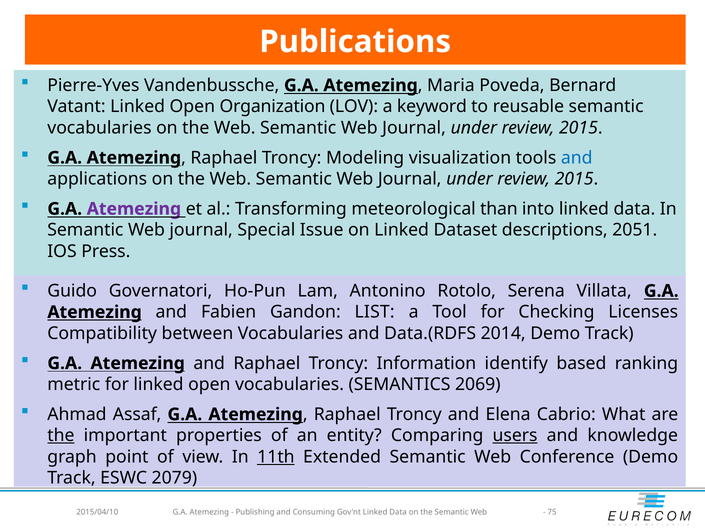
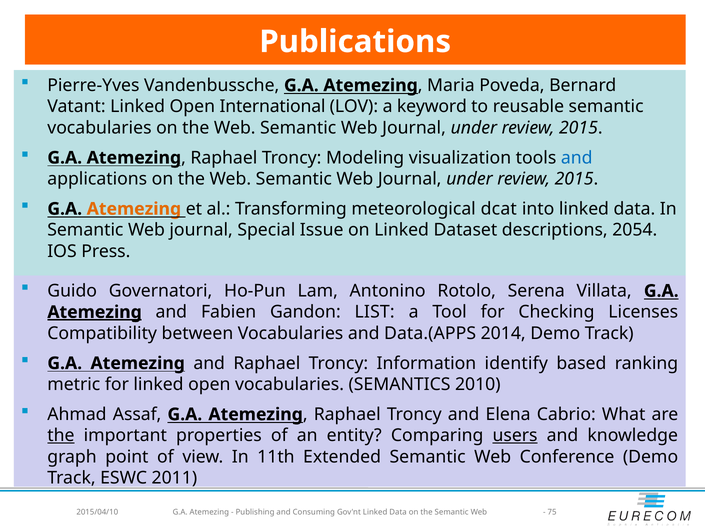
Organization: Organization -> International (273, 107)
Atemezing colour: purple -> orange (134, 209)
than: than -> dcat (499, 209)
2051: 2051 -> 2054 (635, 230)
Atemezing underline: none -> present (95, 312)
Data.(RDFS: Data.(RDFS -> Data.(APPS (430, 333)
2069: 2069 -> 2010 (478, 384)
11th underline: present -> none (276, 457)
2079: 2079 -> 2011 (174, 478)
